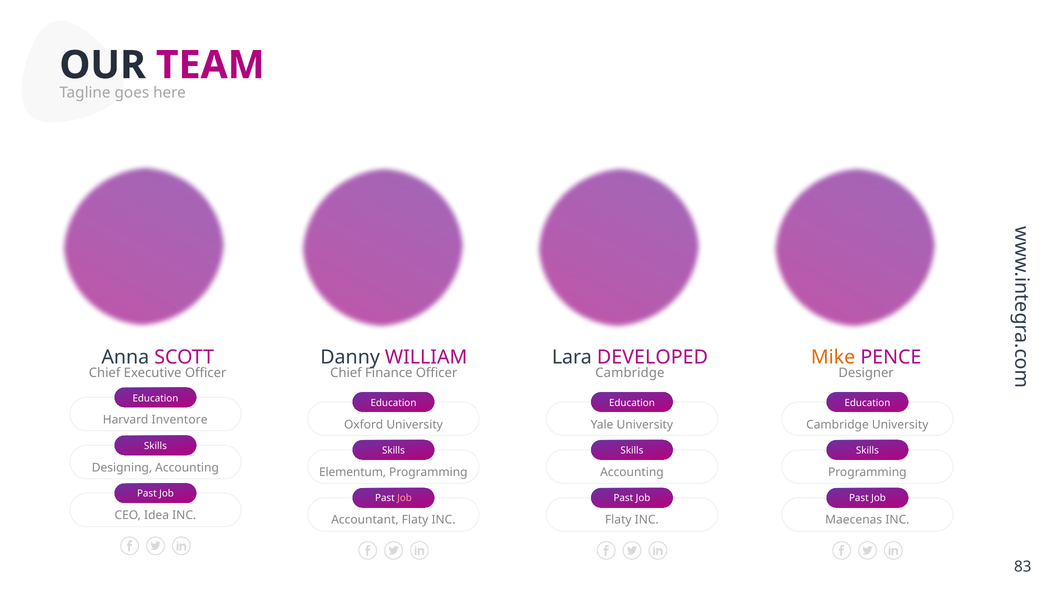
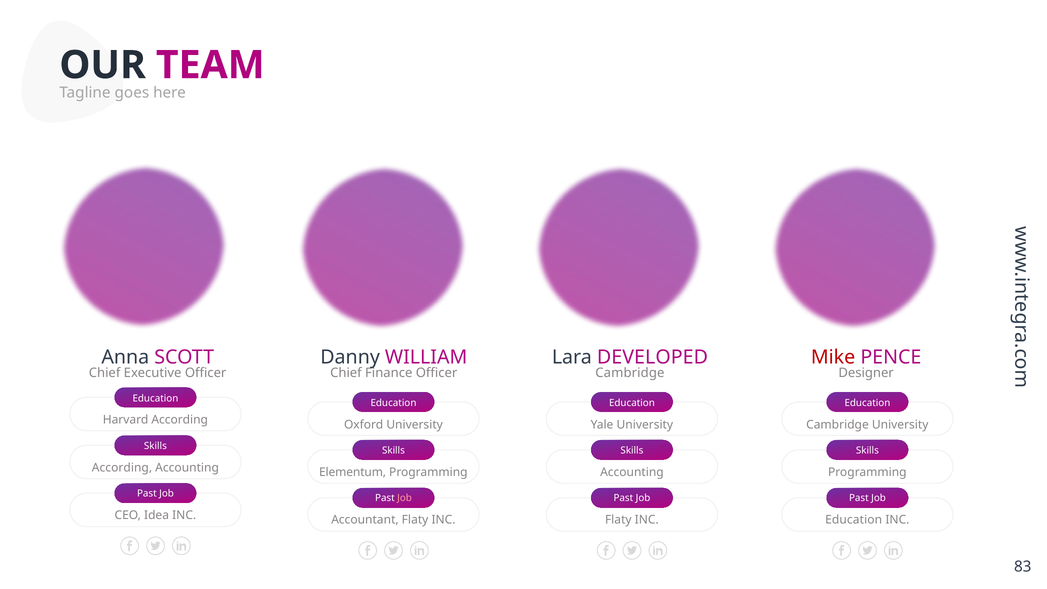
Mike colour: orange -> red (833, 357)
Harvard Inventore: Inventore -> According (180, 420)
Designing: Designing -> According (122, 467)
Maecenas: Maecenas -> Education (854, 520)
